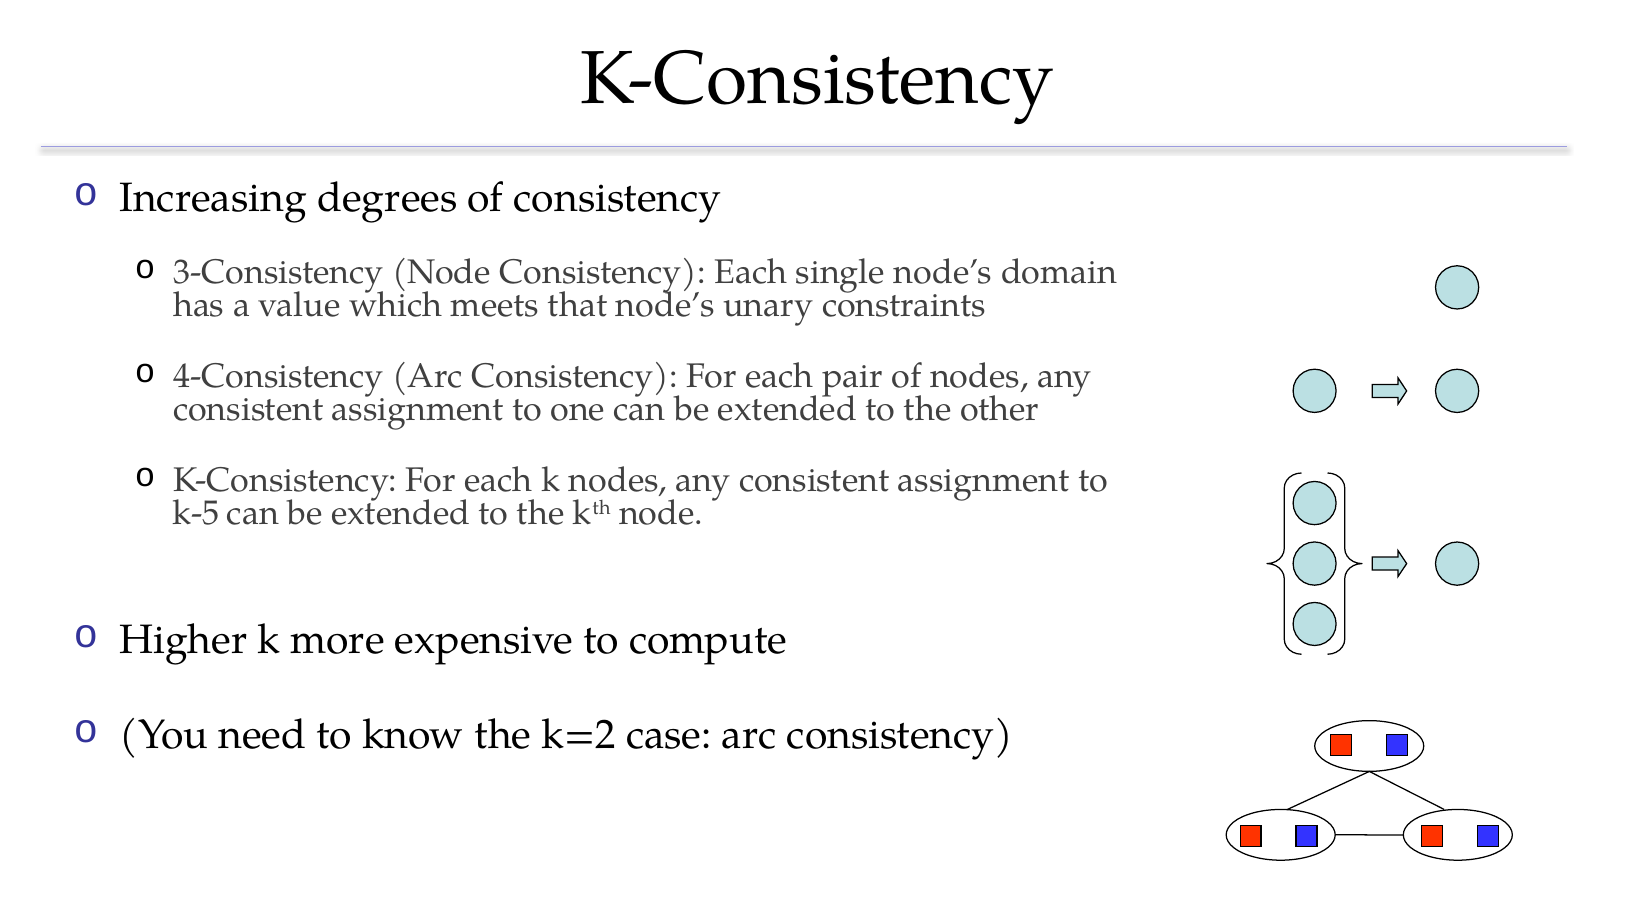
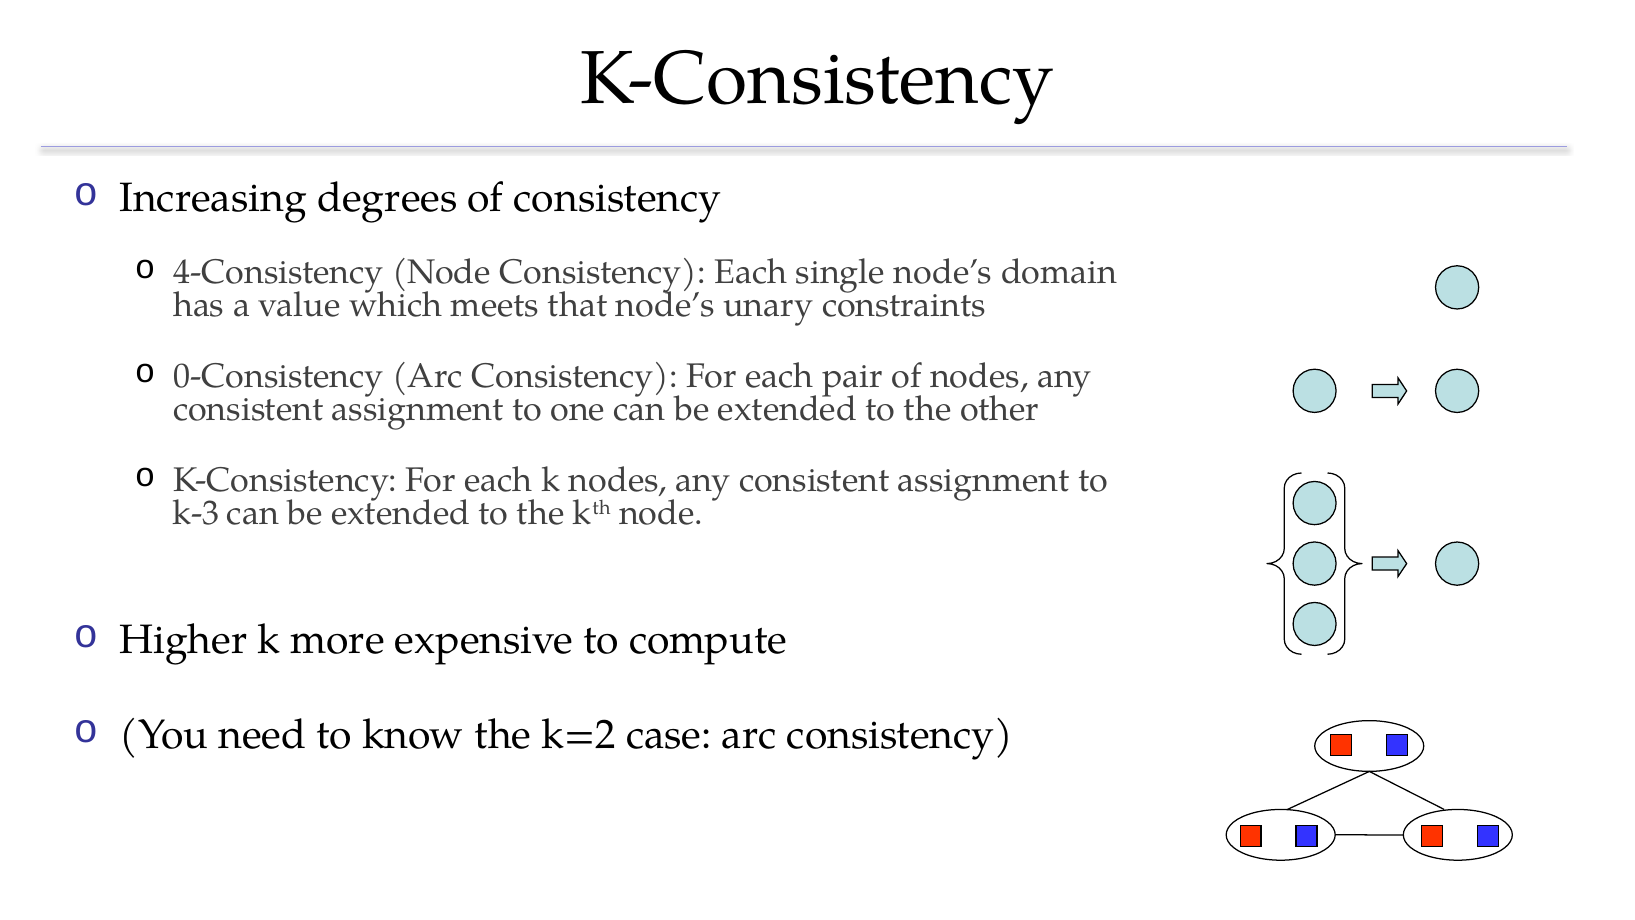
3-Consistency: 3-Consistency -> 4-Consistency (279, 272)
4-Consistency: 4-Consistency -> 0-Consistency (279, 376)
k-5: k-5 -> k-3 (196, 513)
